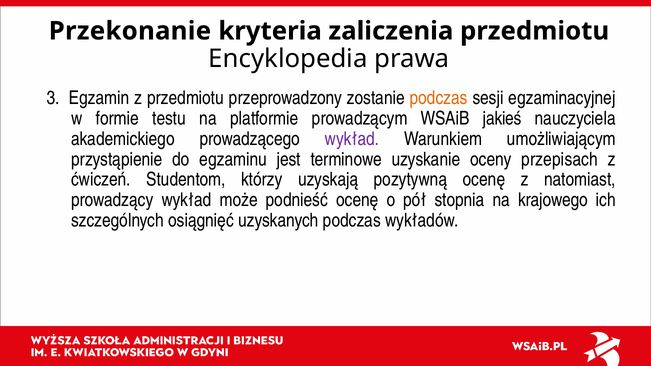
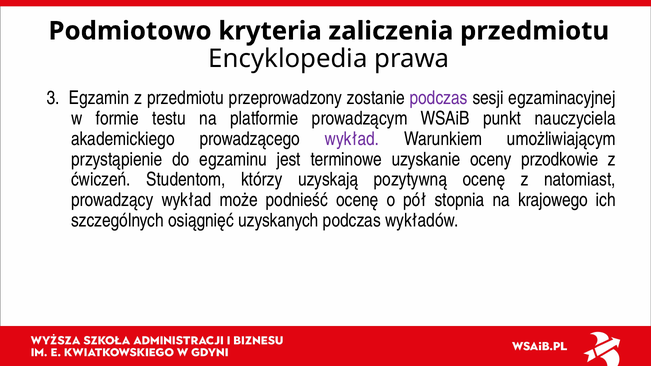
Przekonanie: Przekonanie -> Podmiotowo (130, 31)
podczas colour: orange -> purple (439, 98)
jakieś: jakieś -> punkt (502, 118)
przepisach: przepisach -> przodkowie (560, 159)
